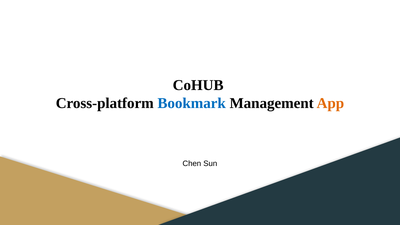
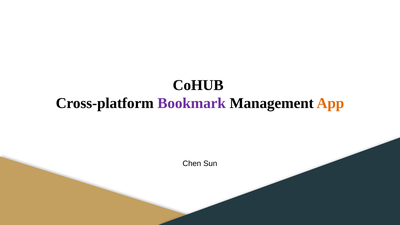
Bookmark colour: blue -> purple (192, 103)
